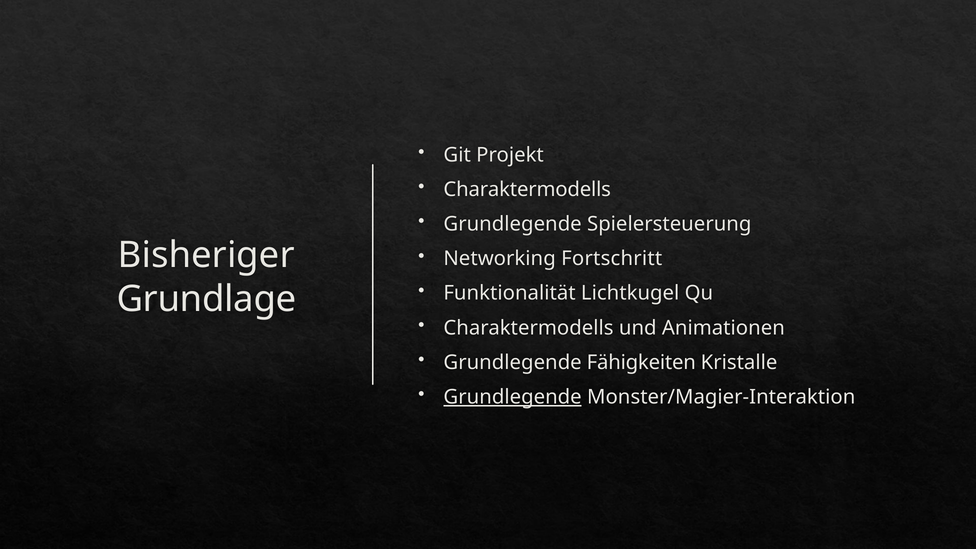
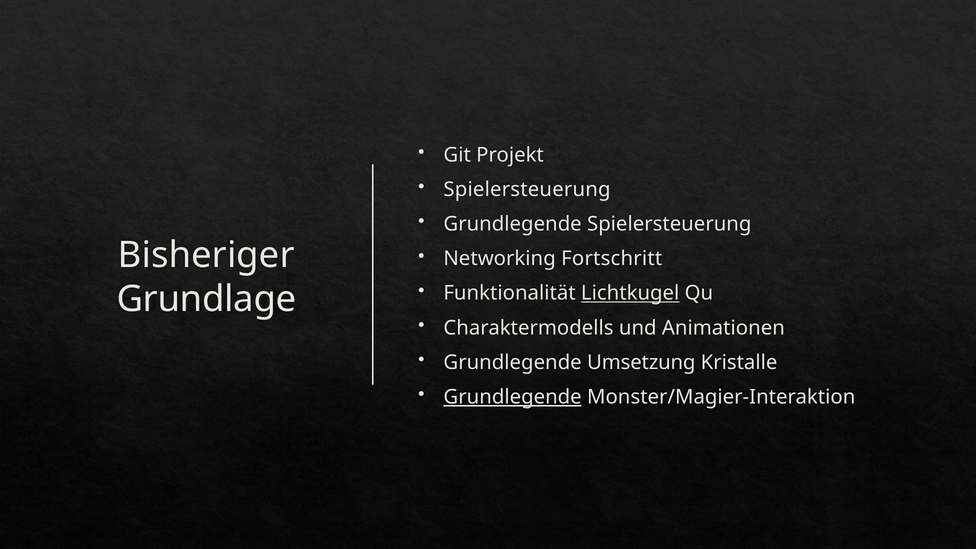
Charaktermodells: Charaktermodells -> Spielersteuerung (527, 189)
Lichtkugel underline: none -> present (630, 293)
Fähigkeiten: Fähigkeiten -> Umsetzung (641, 362)
